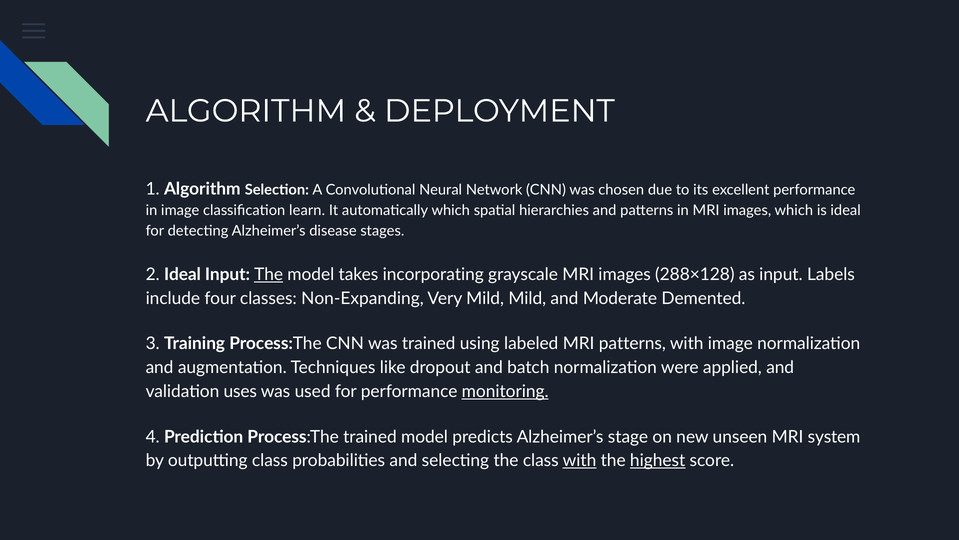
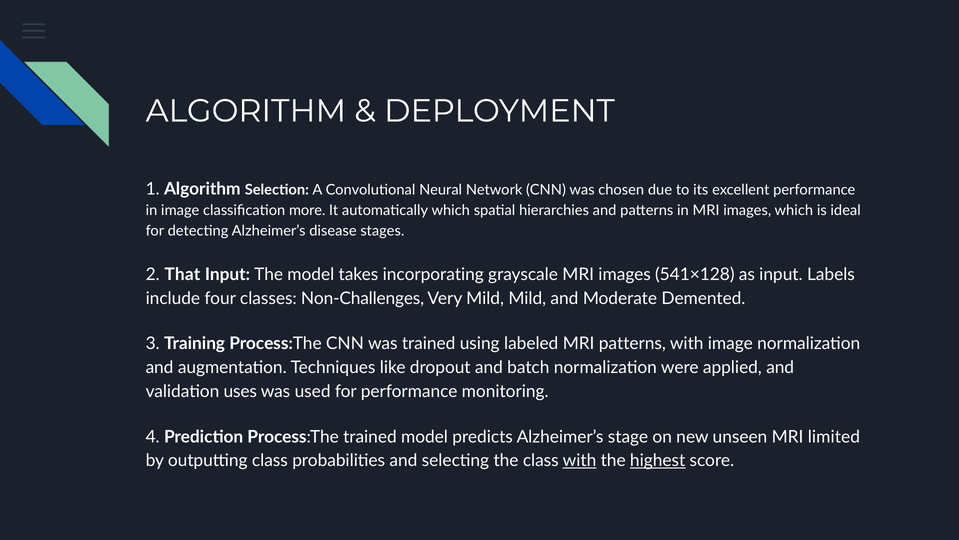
learn: learn -> more (307, 210)
2 Ideal: Ideal -> That (182, 274)
The underline: present -> none (269, 274)
288×128: 288×128 -> 541×128 (695, 274)
Non-Expanding: Non-Expanding -> Non-Challenges (363, 298)
monitoring underline: present -> none (505, 391)
system: system -> limited (834, 436)
